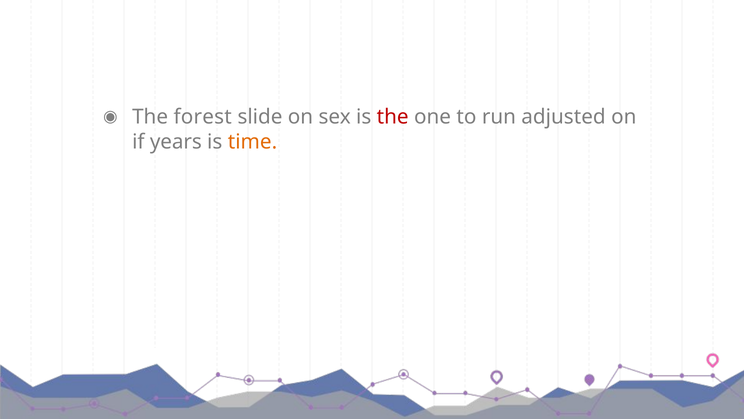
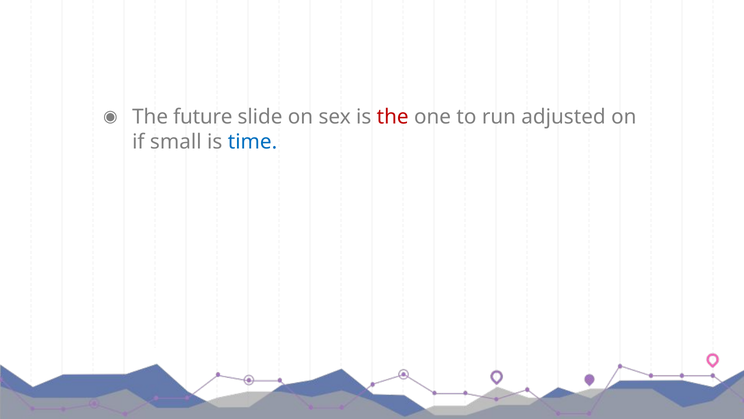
forest: forest -> future (203, 117)
years: years -> small (176, 142)
time colour: orange -> blue (252, 142)
